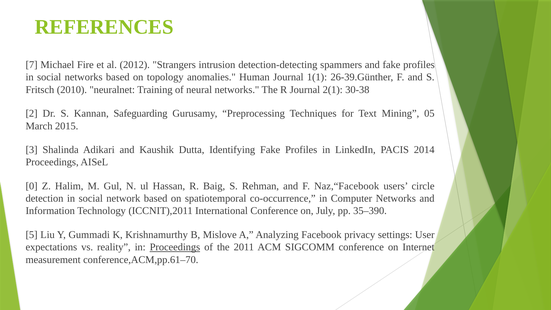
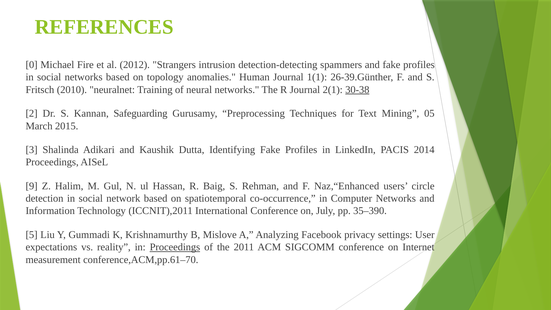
7: 7 -> 0 (32, 65)
30-38 underline: none -> present (357, 90)
0: 0 -> 9 (32, 186)
Naz,“Facebook: Naz,“Facebook -> Naz,“Enhanced (347, 186)
